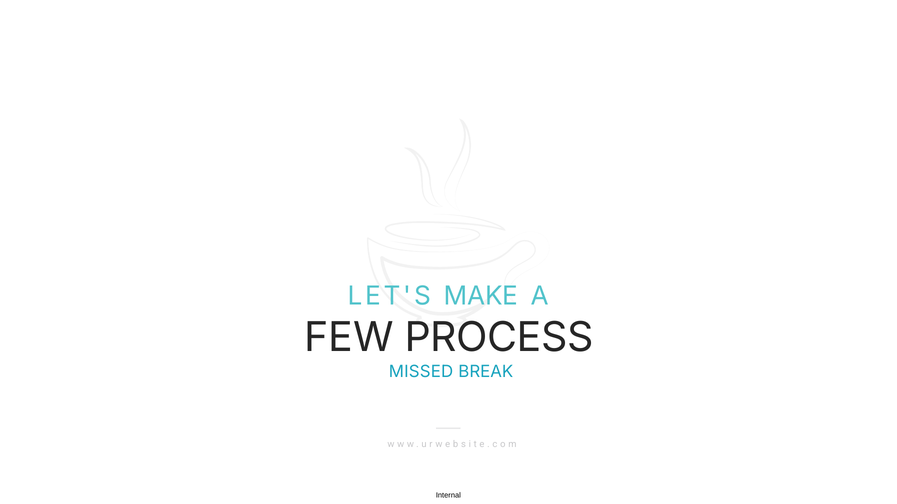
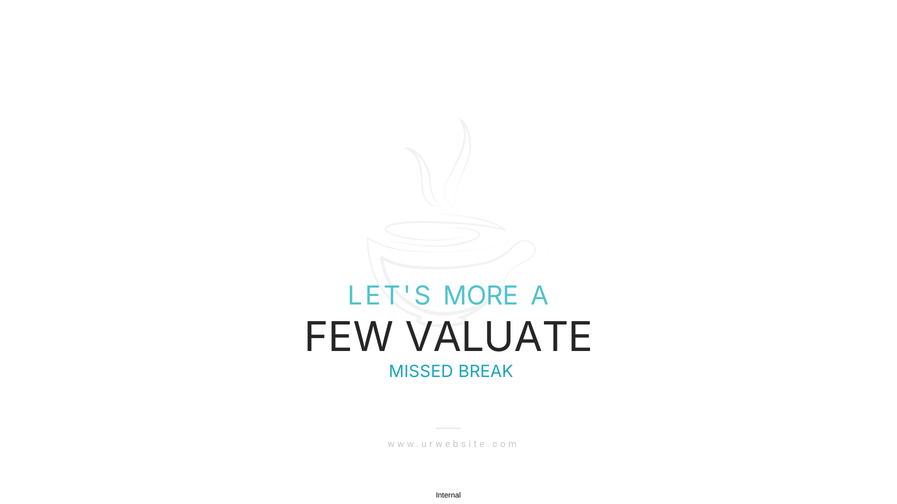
MAKE: MAKE -> MORE (481, 297)
PROCESS: PROCESS -> VALUATE (499, 338)
